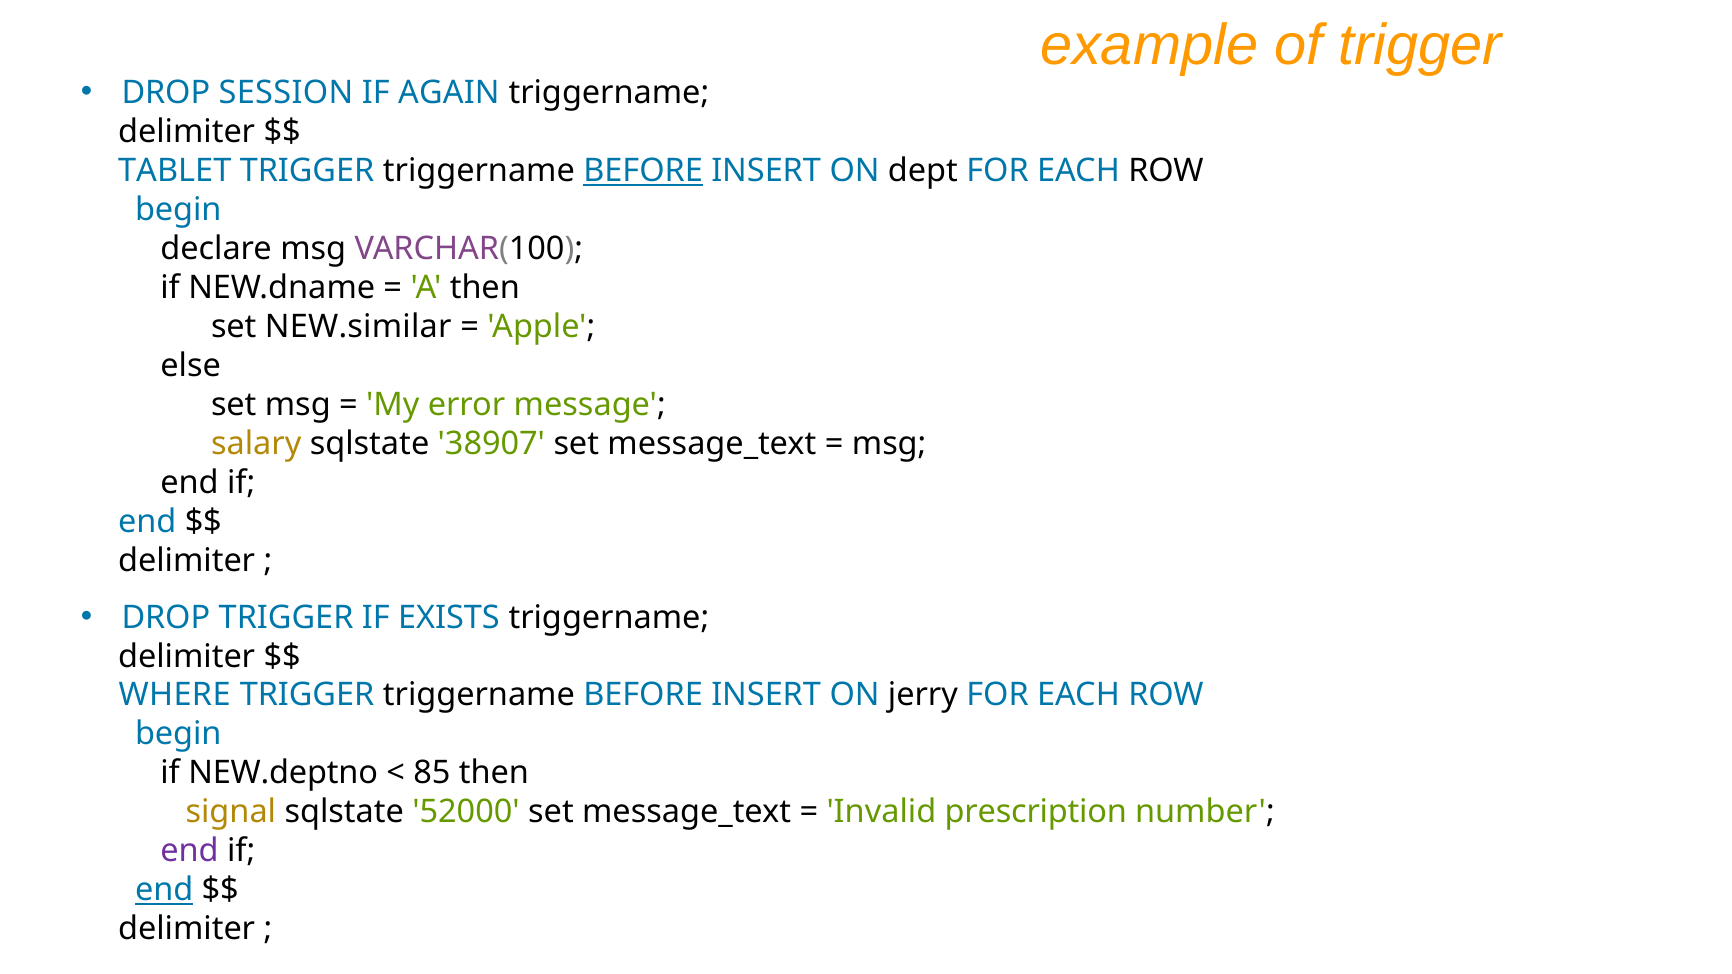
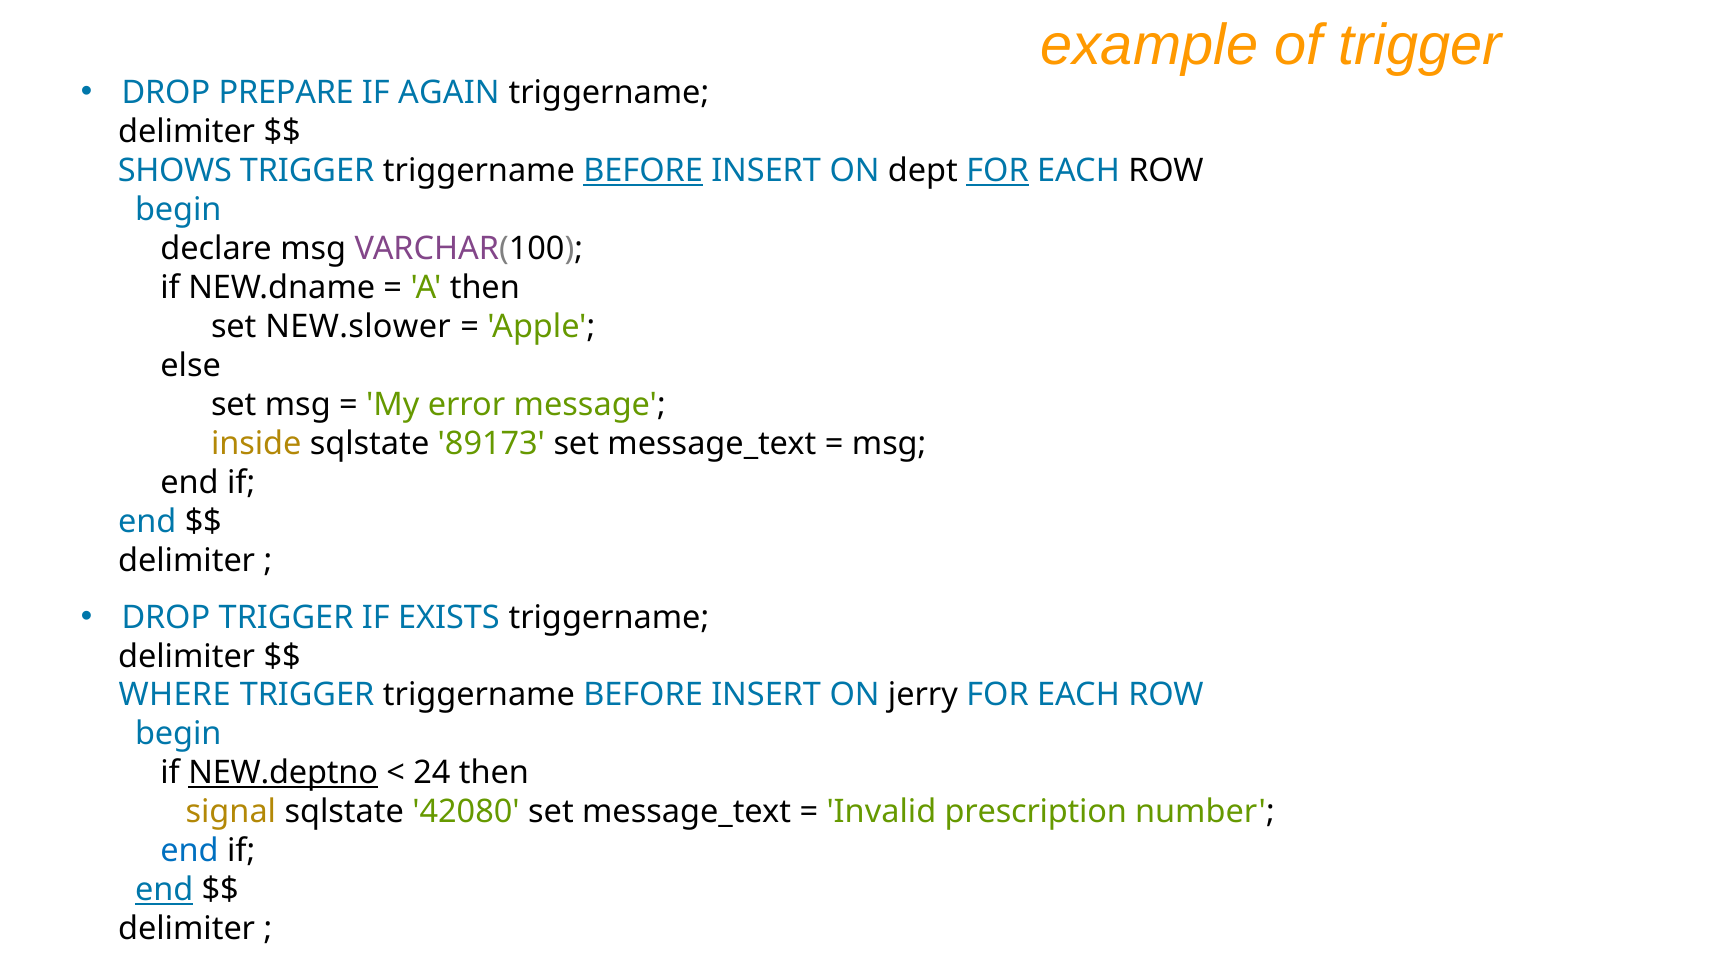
SESSION: SESSION -> PREPARE (286, 93)
TABLET: TABLET -> SHOWS (175, 171)
FOR underline: none -> present (998, 171)
NEW.similar: NEW.similar -> NEW.slower (358, 327)
salary: salary -> inside (256, 444)
38907: 38907 -> 89173 (491, 444)
NEW.deptno underline: none -> present (283, 773)
85: 85 -> 24 (432, 773)
52000: 52000 -> 42080 (466, 812)
end colour: purple -> blue (190, 851)
